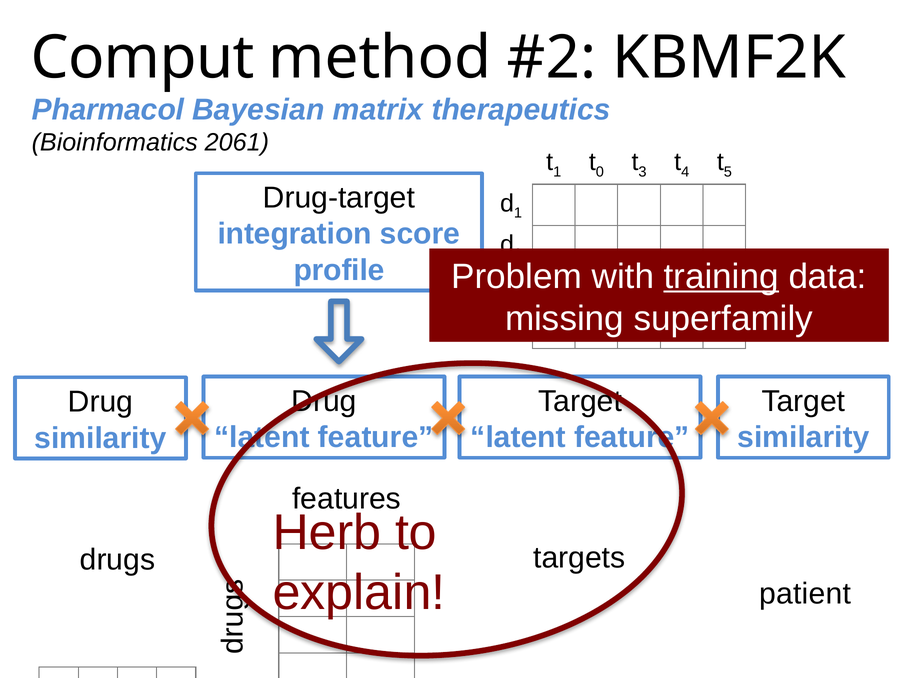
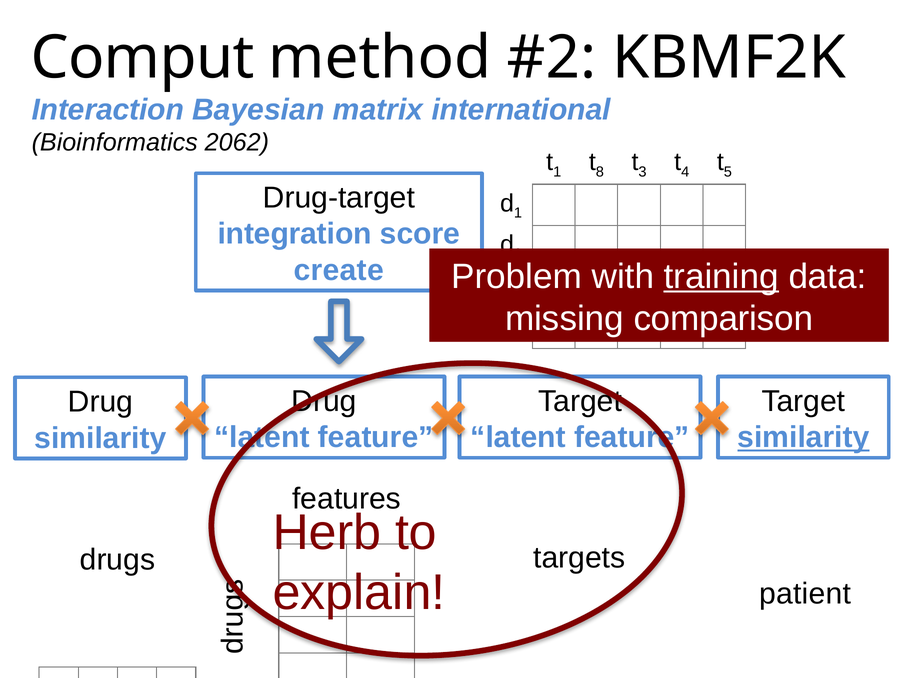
Pharmacol: Pharmacol -> Interaction (108, 110)
therapeutics: therapeutics -> international (521, 110)
2061: 2061 -> 2062 (237, 143)
0: 0 -> 8 (600, 172)
profile: profile -> create (339, 270)
superfamily: superfamily -> comparison (723, 319)
similarity underline: none -> present (803, 437)
